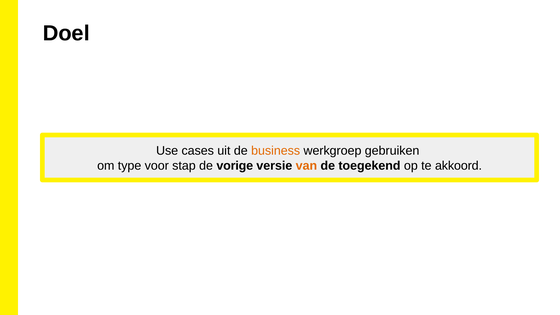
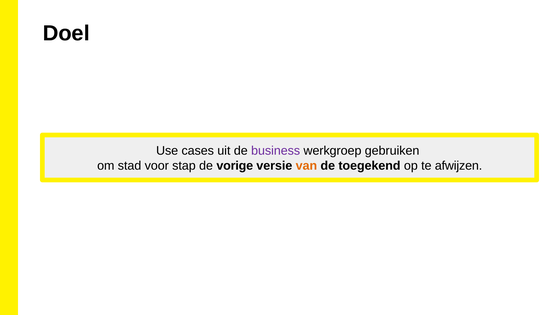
business colour: orange -> purple (276, 151)
type: type -> stad (130, 166)
akkoord: akkoord -> afwijzen (459, 166)
